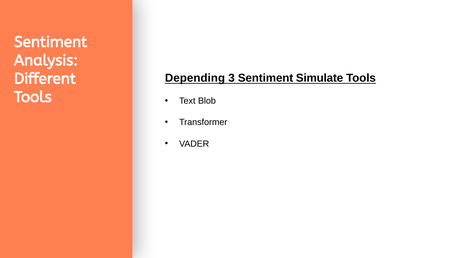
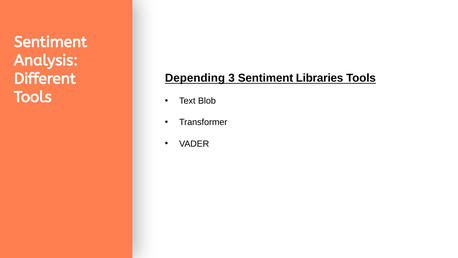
Simulate: Simulate -> Libraries (320, 78)
